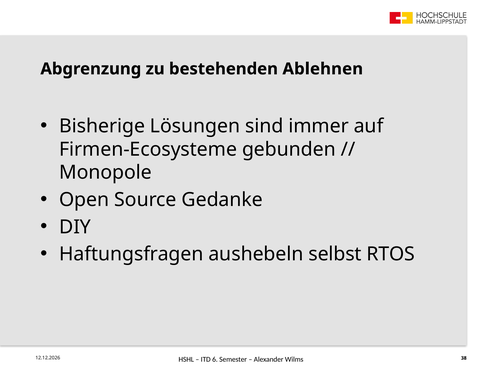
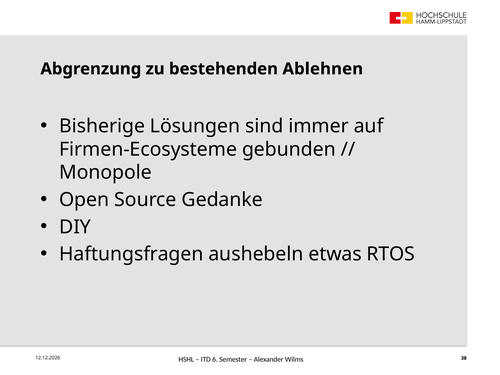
selbst: selbst -> etwas (335, 254)
